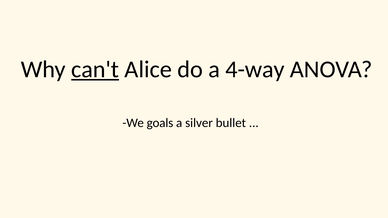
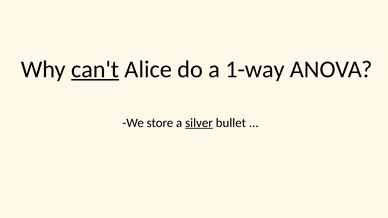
4-way: 4-way -> 1-way (255, 69)
goals: goals -> store (160, 123)
silver underline: none -> present (199, 123)
